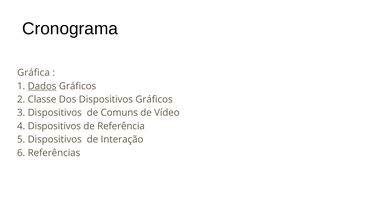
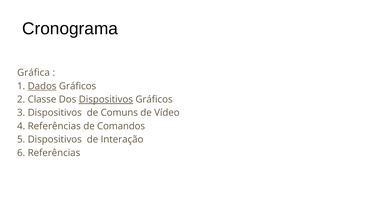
Dispositivos underline: none -> present (106, 100)
4 Dispositivos: Dispositivos -> Referências (54, 126)
Referência: Referência -> Comandos (121, 126)
